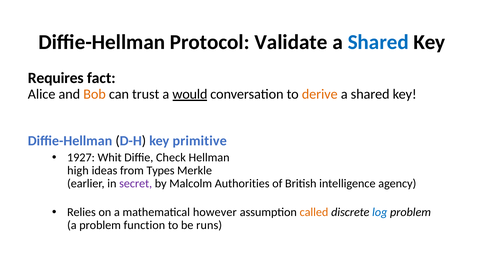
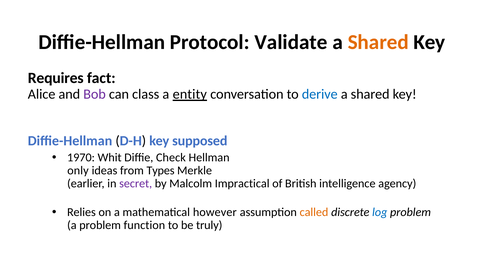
Shared colour: blue -> orange (378, 42)
Bob colour: orange -> purple (95, 94)
trust: trust -> class (146, 94)
would: would -> entity (190, 94)
derive colour: orange -> blue (320, 94)
primitive: primitive -> supposed (200, 141)
1927: 1927 -> 1970 (81, 158)
high: high -> only (78, 171)
Authorities: Authorities -> Impractical (242, 184)
runs: runs -> truly (209, 225)
